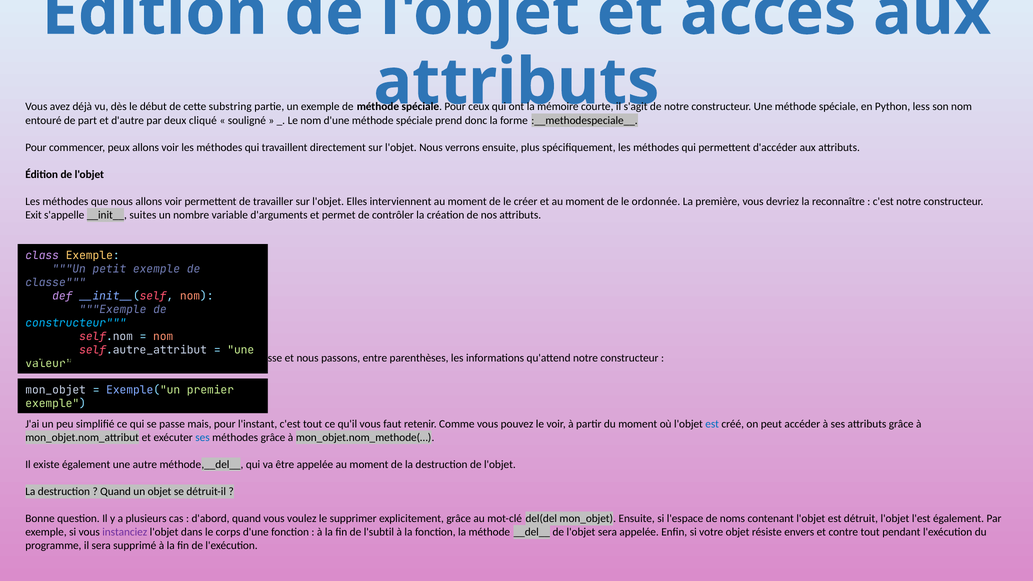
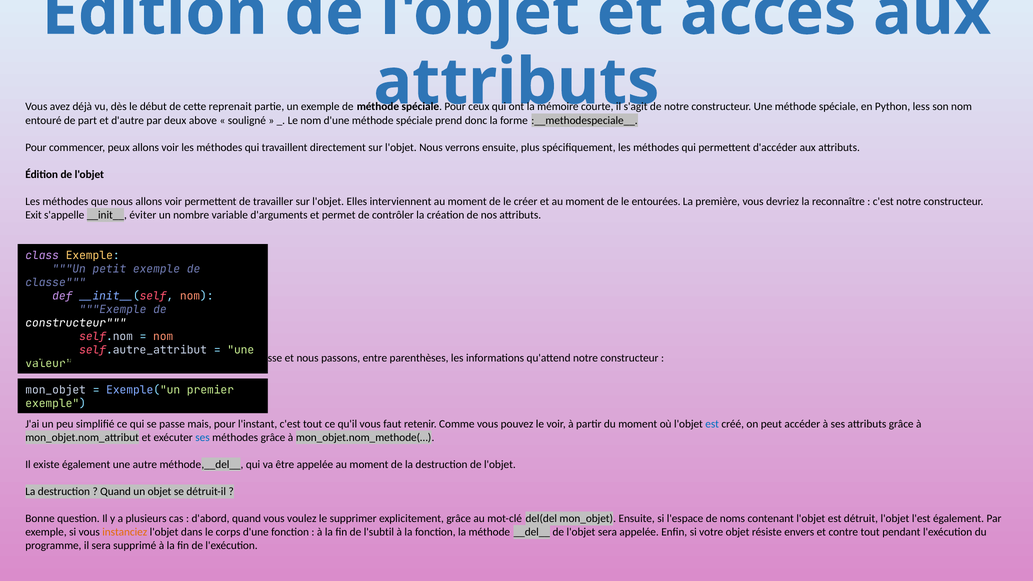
substring: substring -> reprenait (230, 107)
cliqué: cliqué -> above (203, 120)
ordonnée: ordonnée -> entourées (656, 202)
suites: suites -> éviter (143, 215)
constructeur colour: light blue -> white (76, 323)
instanciez colour: purple -> orange (125, 532)
